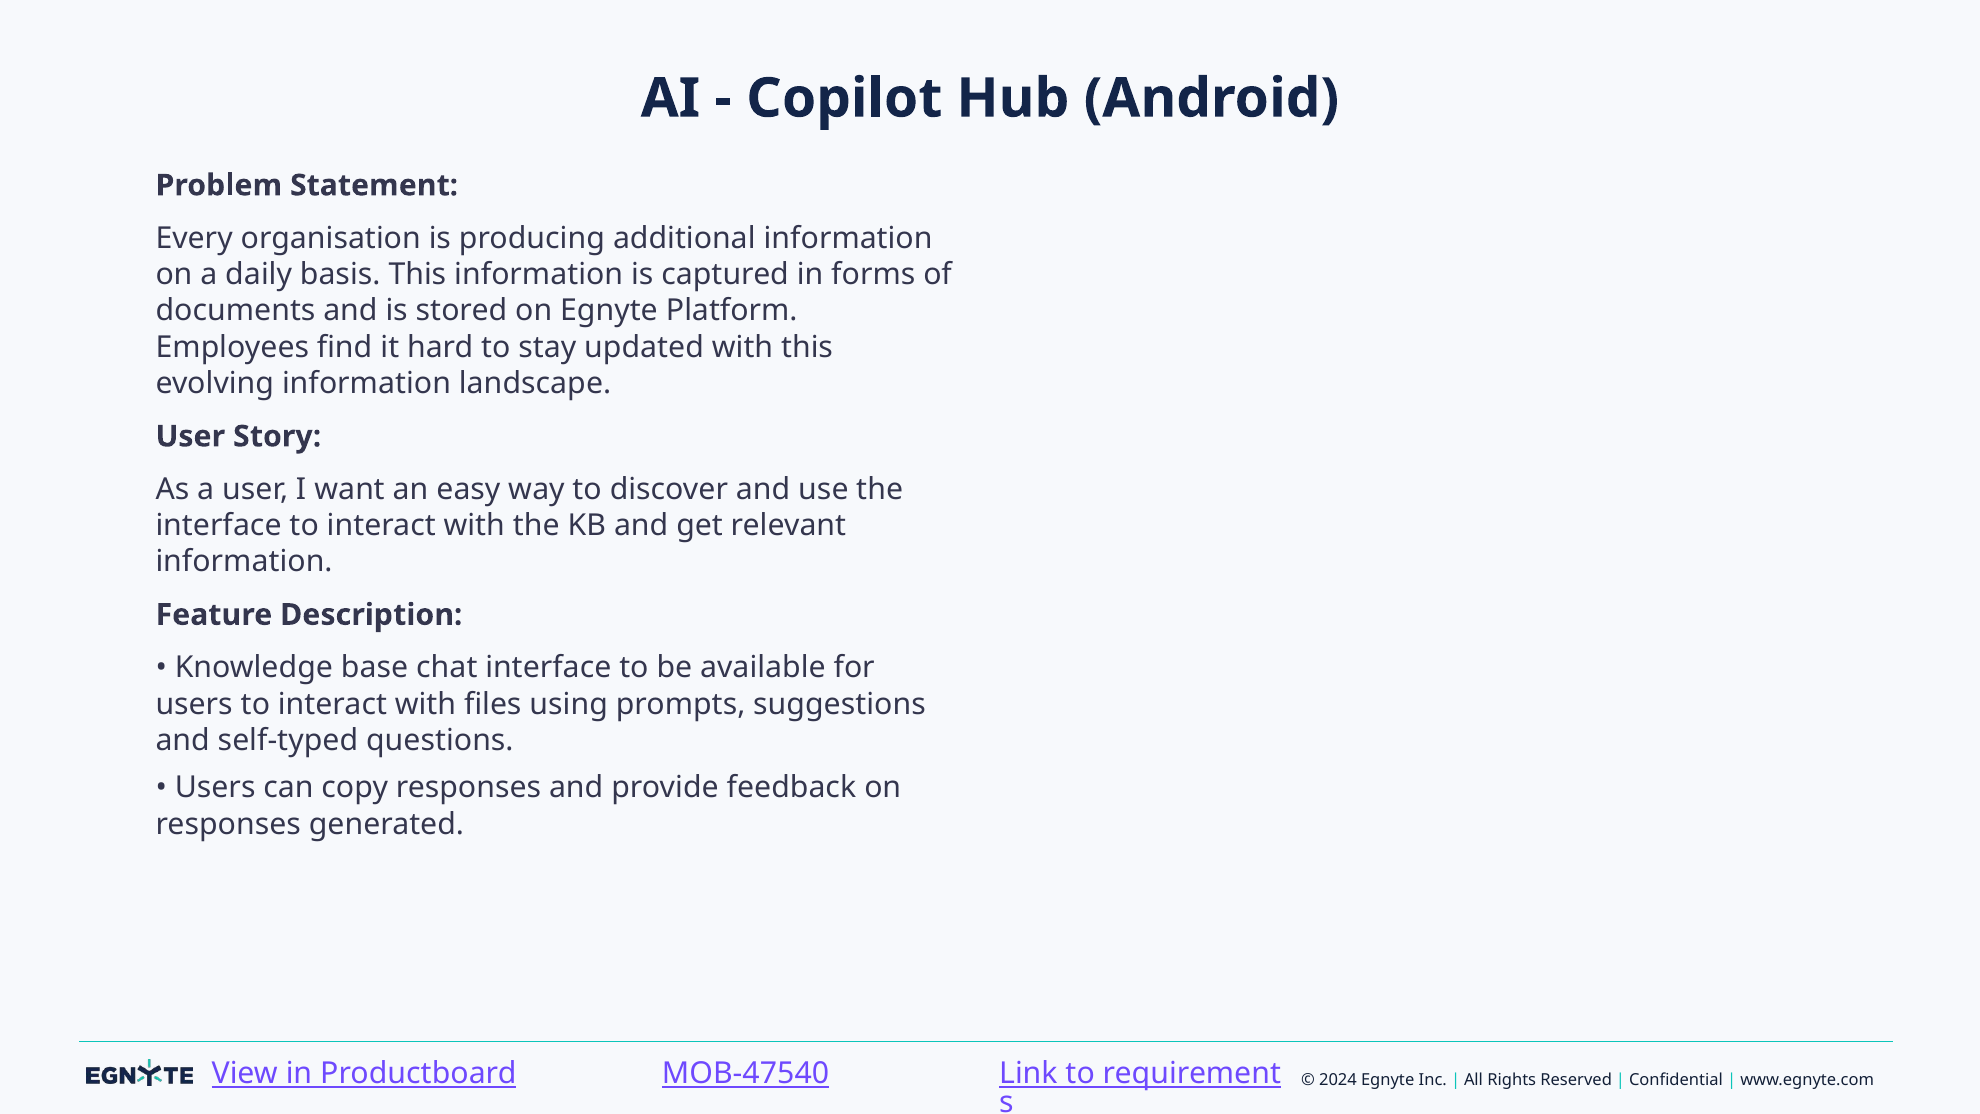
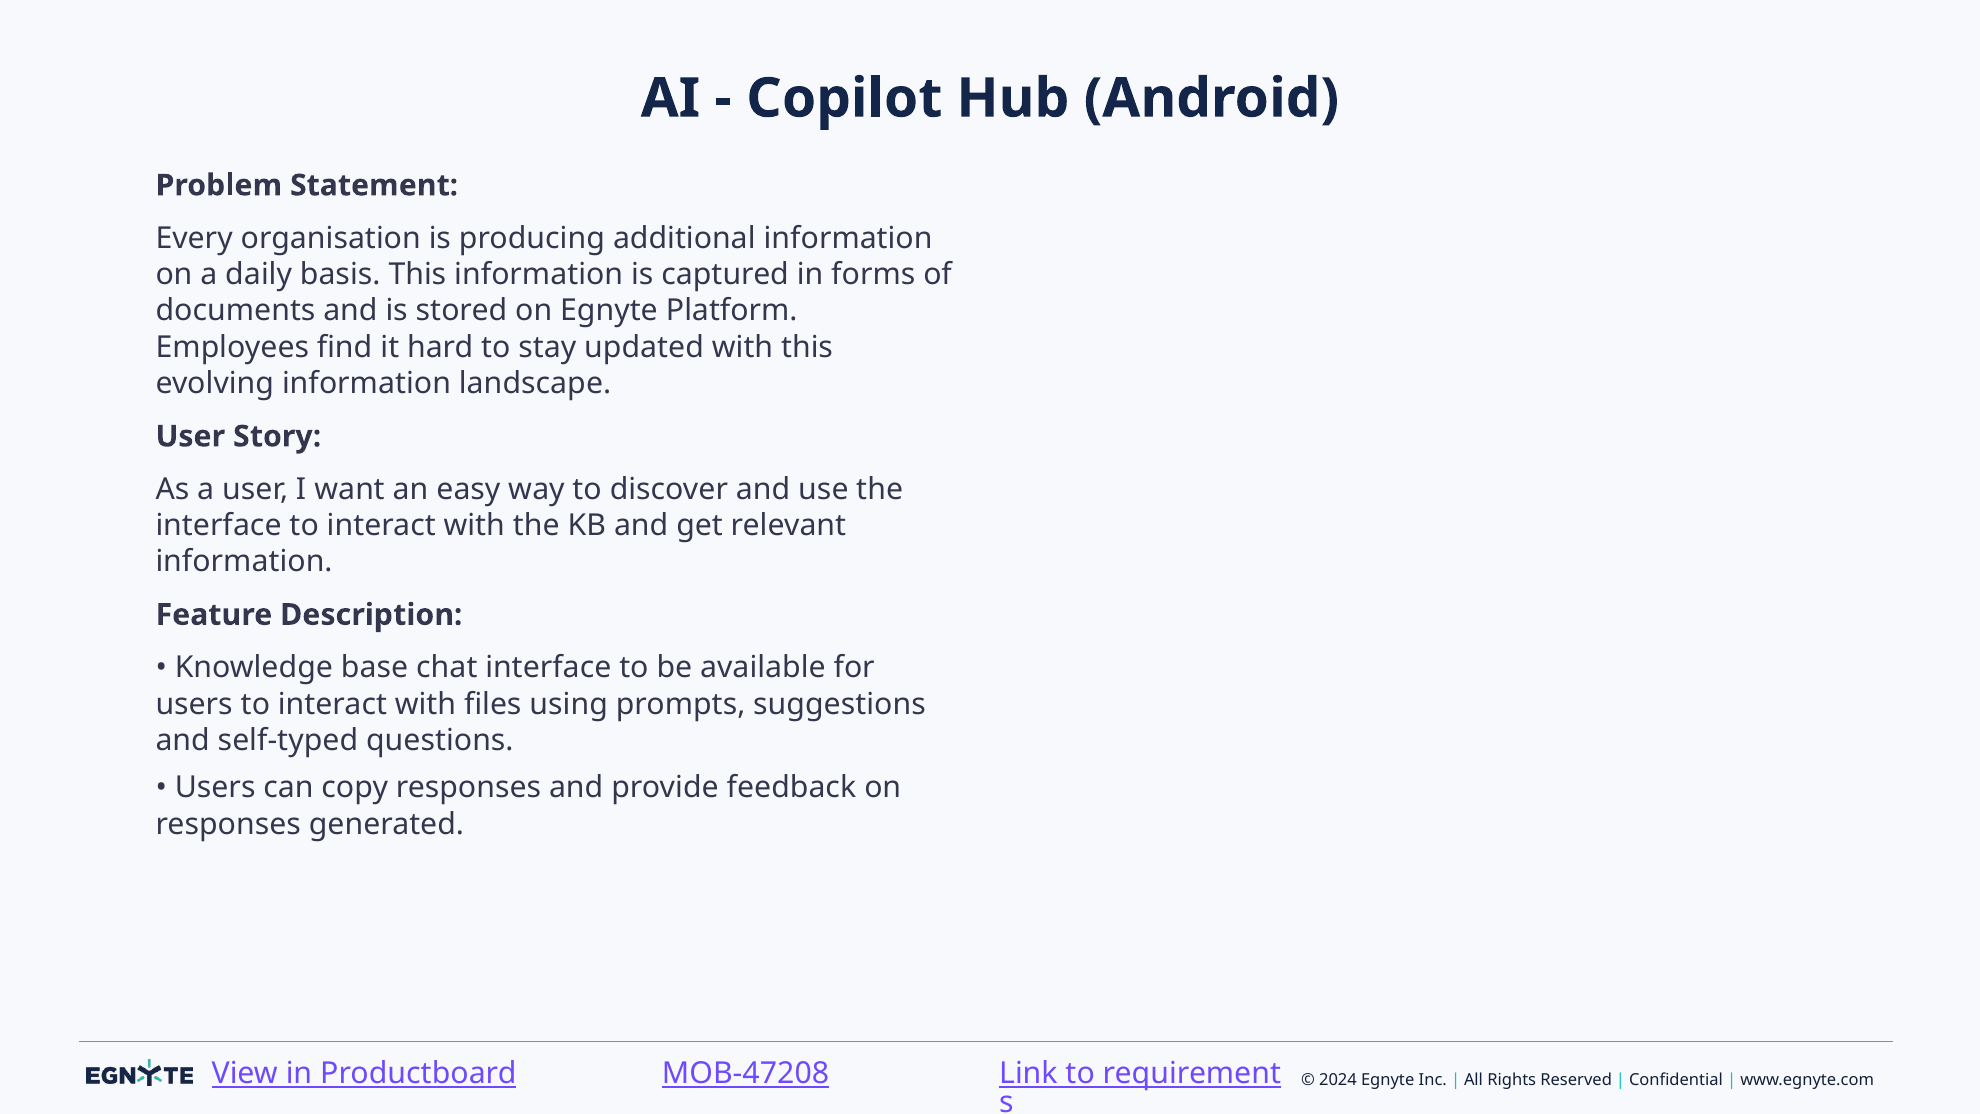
MOB-47540: MOB-47540 -> MOB-47208 (746, 1073)
